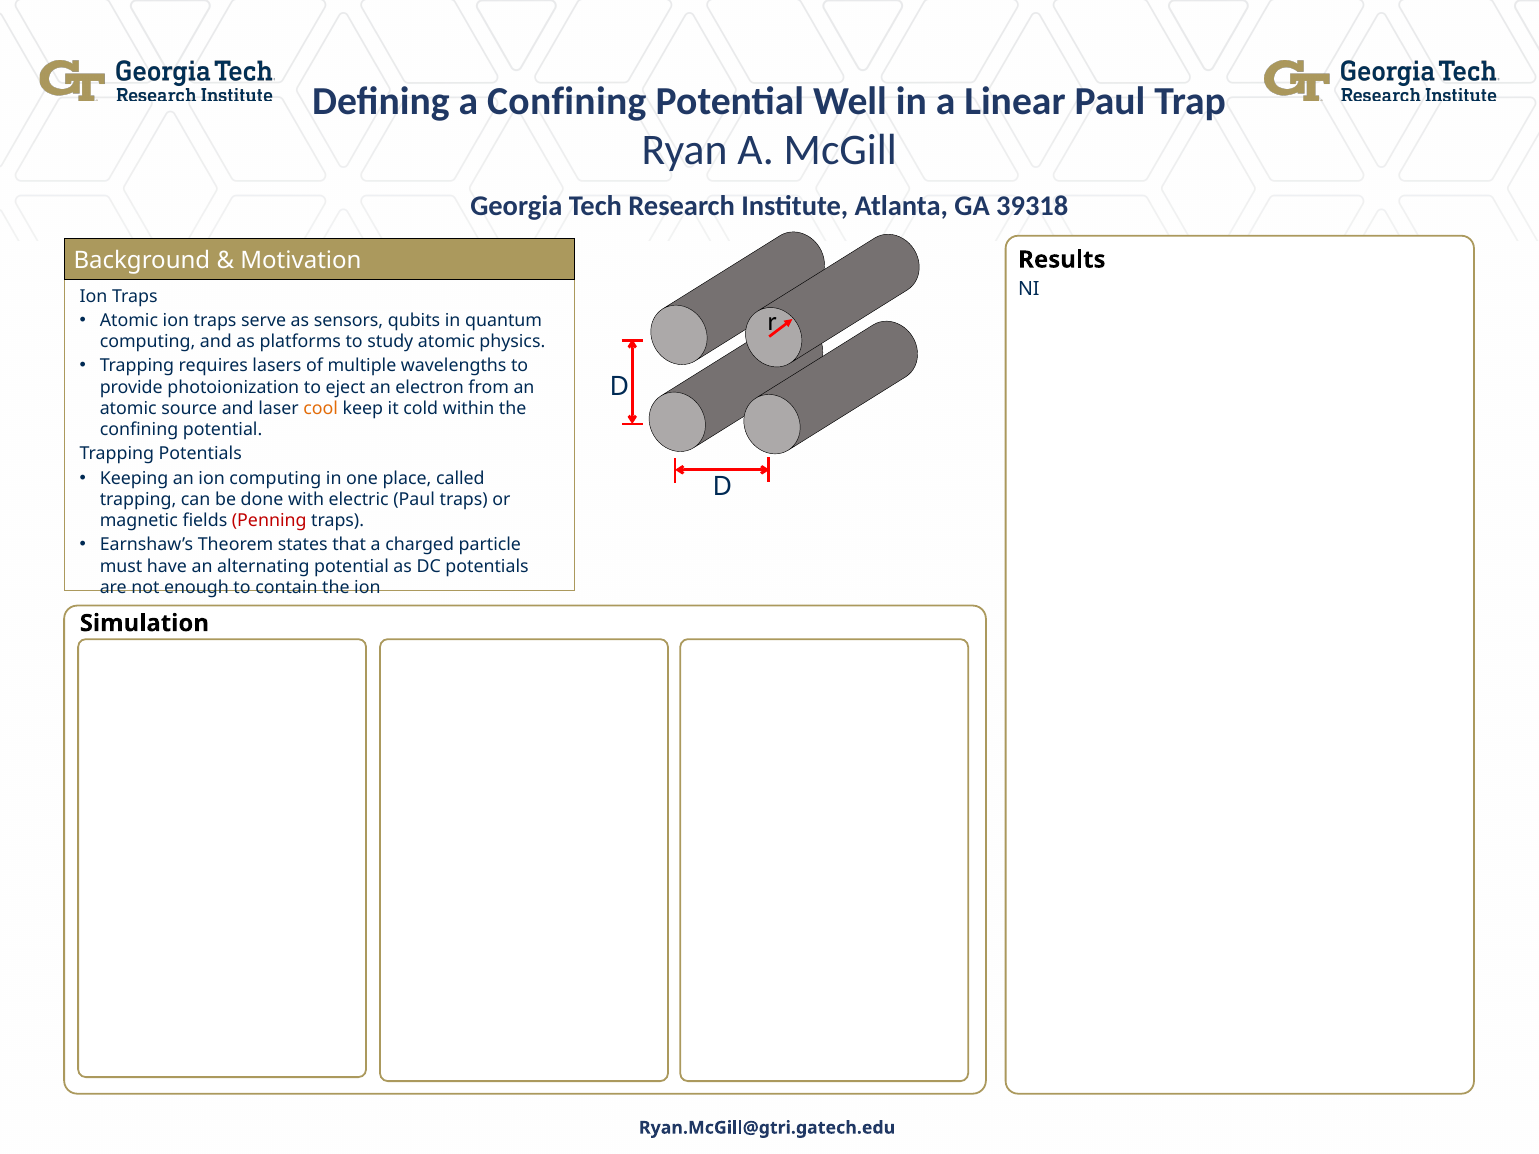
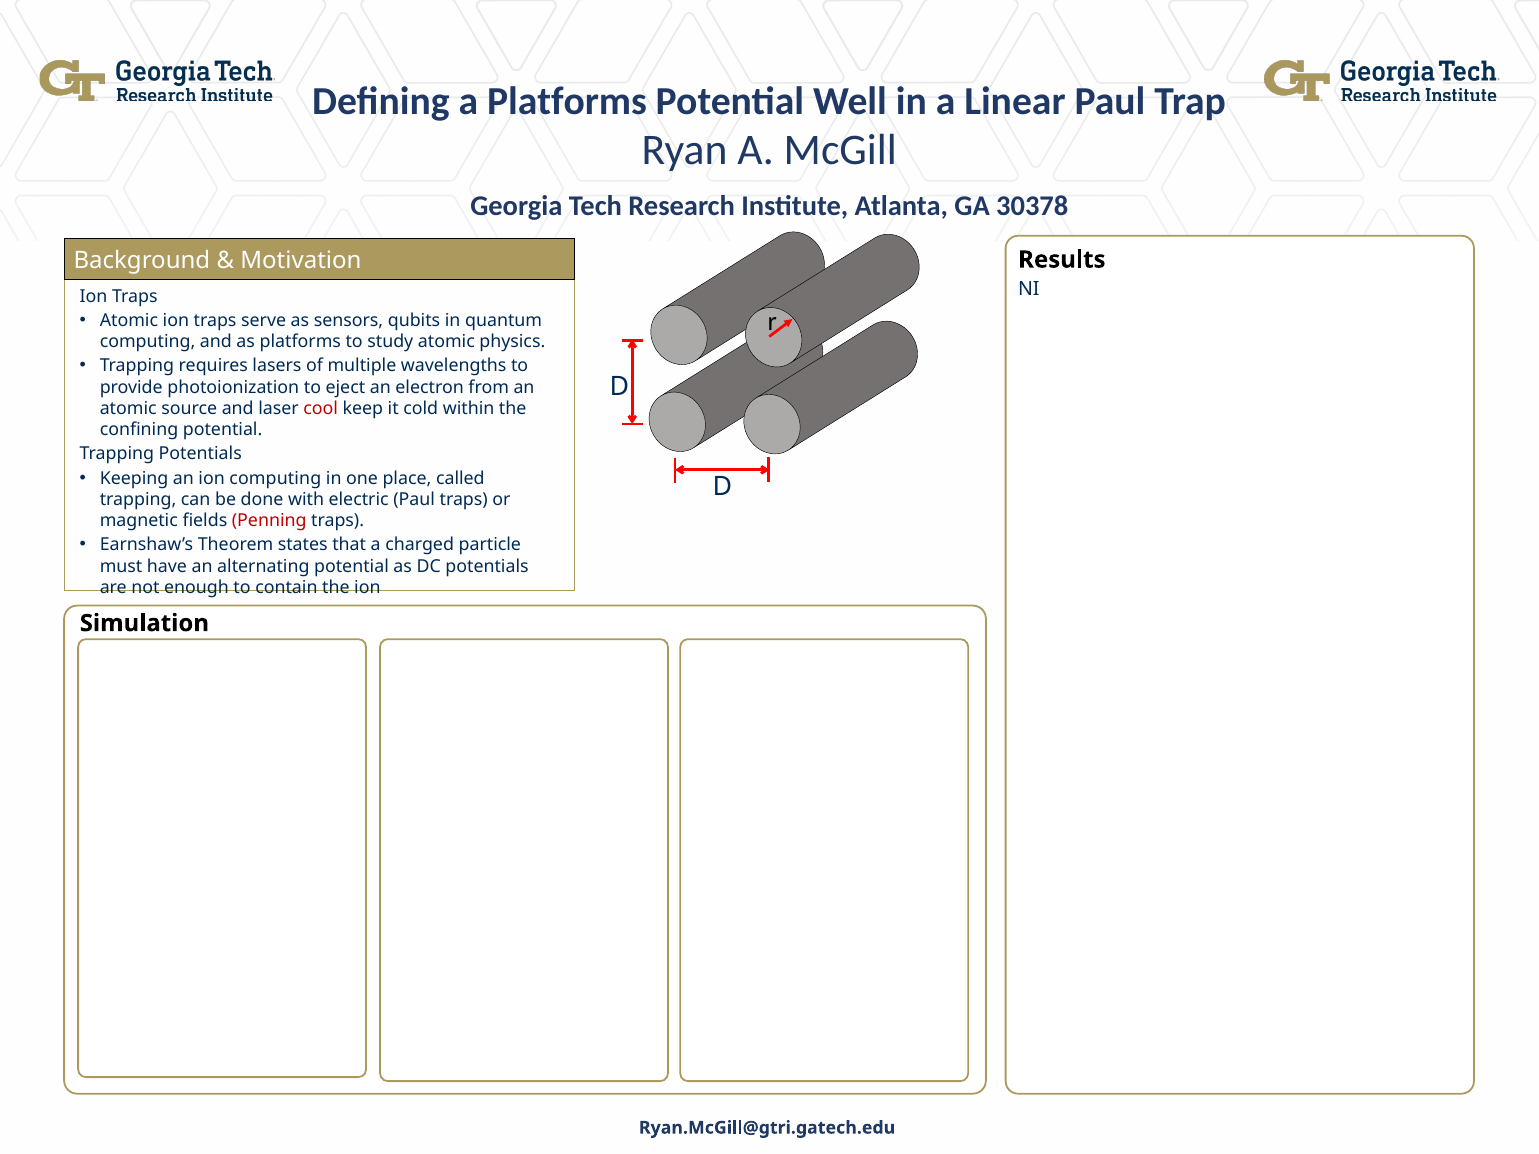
a Confining: Confining -> Platforms (567, 102)
39318: 39318 -> 30378 (1032, 206)
cool colour: orange -> red (321, 409)
